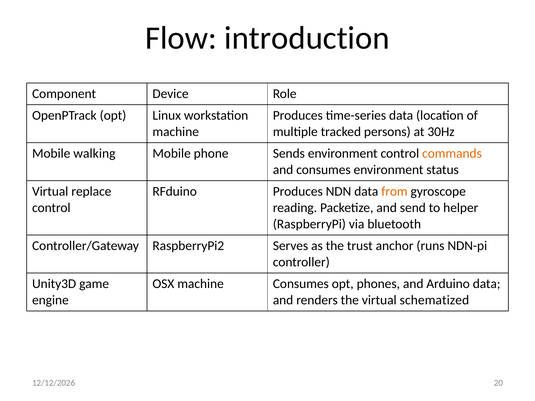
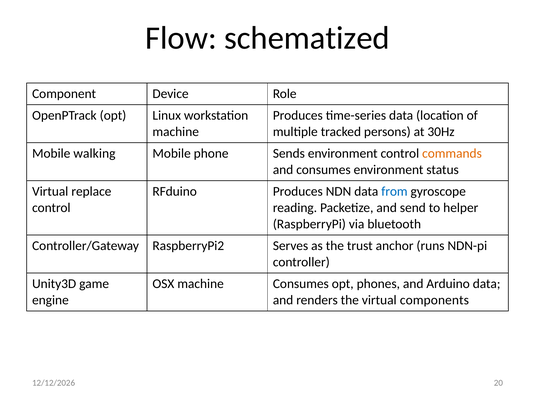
introduction: introduction -> schematized (307, 38)
from colour: orange -> blue (394, 192)
schematized: schematized -> components (434, 300)
